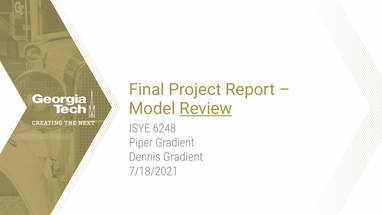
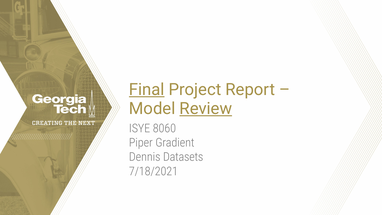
Final underline: none -> present (147, 89)
6248: 6248 -> 8060 (164, 128)
Dennis Gradient: Gradient -> Datasets (183, 157)
